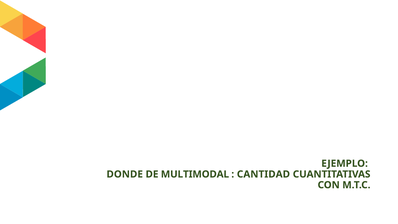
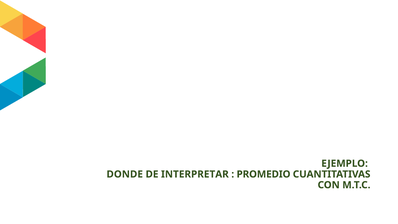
MULTIMODAL: MULTIMODAL -> INTERPRETAR (195, 174)
CANTIDAD: CANTIDAD -> PROMEDIO (264, 174)
